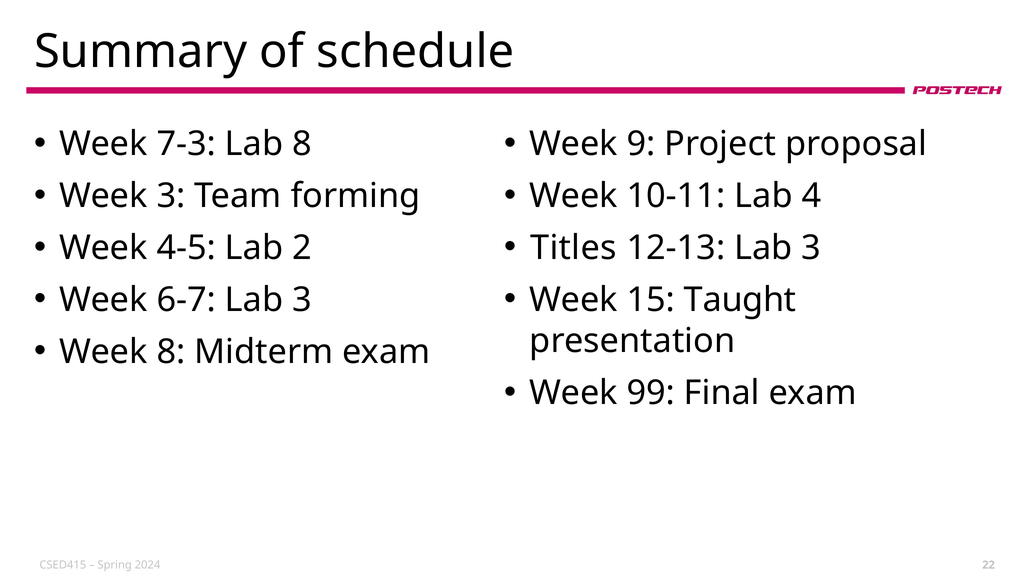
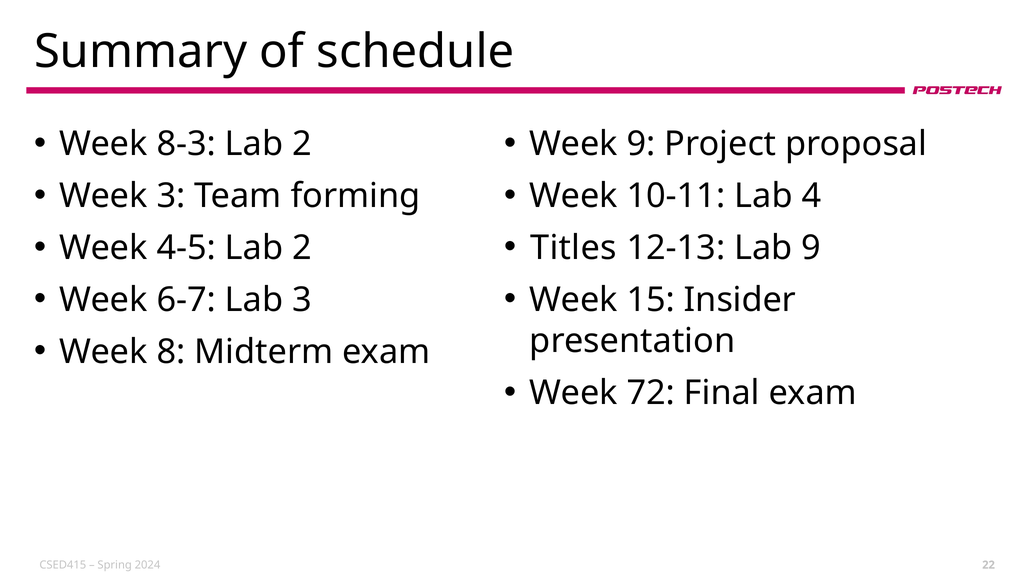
7-3: 7-3 -> 8-3 (186, 144)
8: 8 -> 2 (302, 144)
12-13 Lab 3: 3 -> 9 (811, 248)
Taught: Taught -> Insider (740, 300)
99: 99 -> 72 (651, 393)
